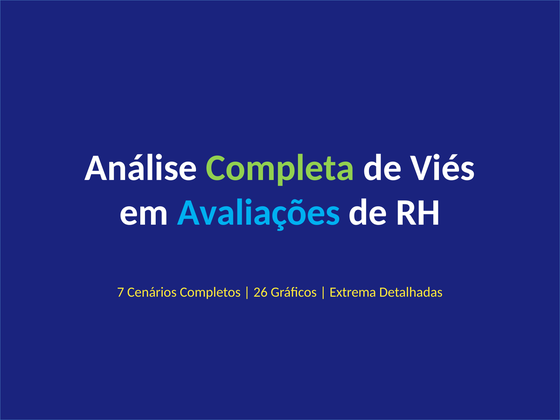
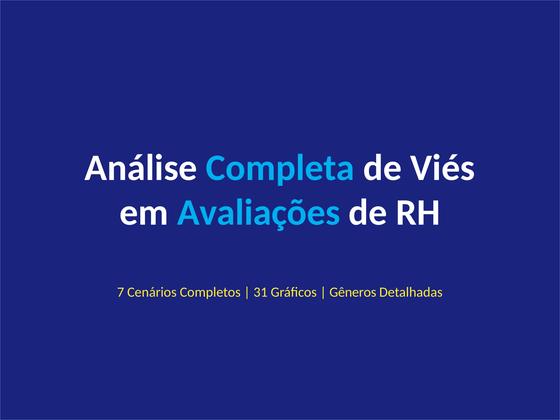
Completa colour: light green -> light blue (280, 168)
26: 26 -> 31 (261, 292)
Extrema: Extrema -> Gêneros (353, 292)
